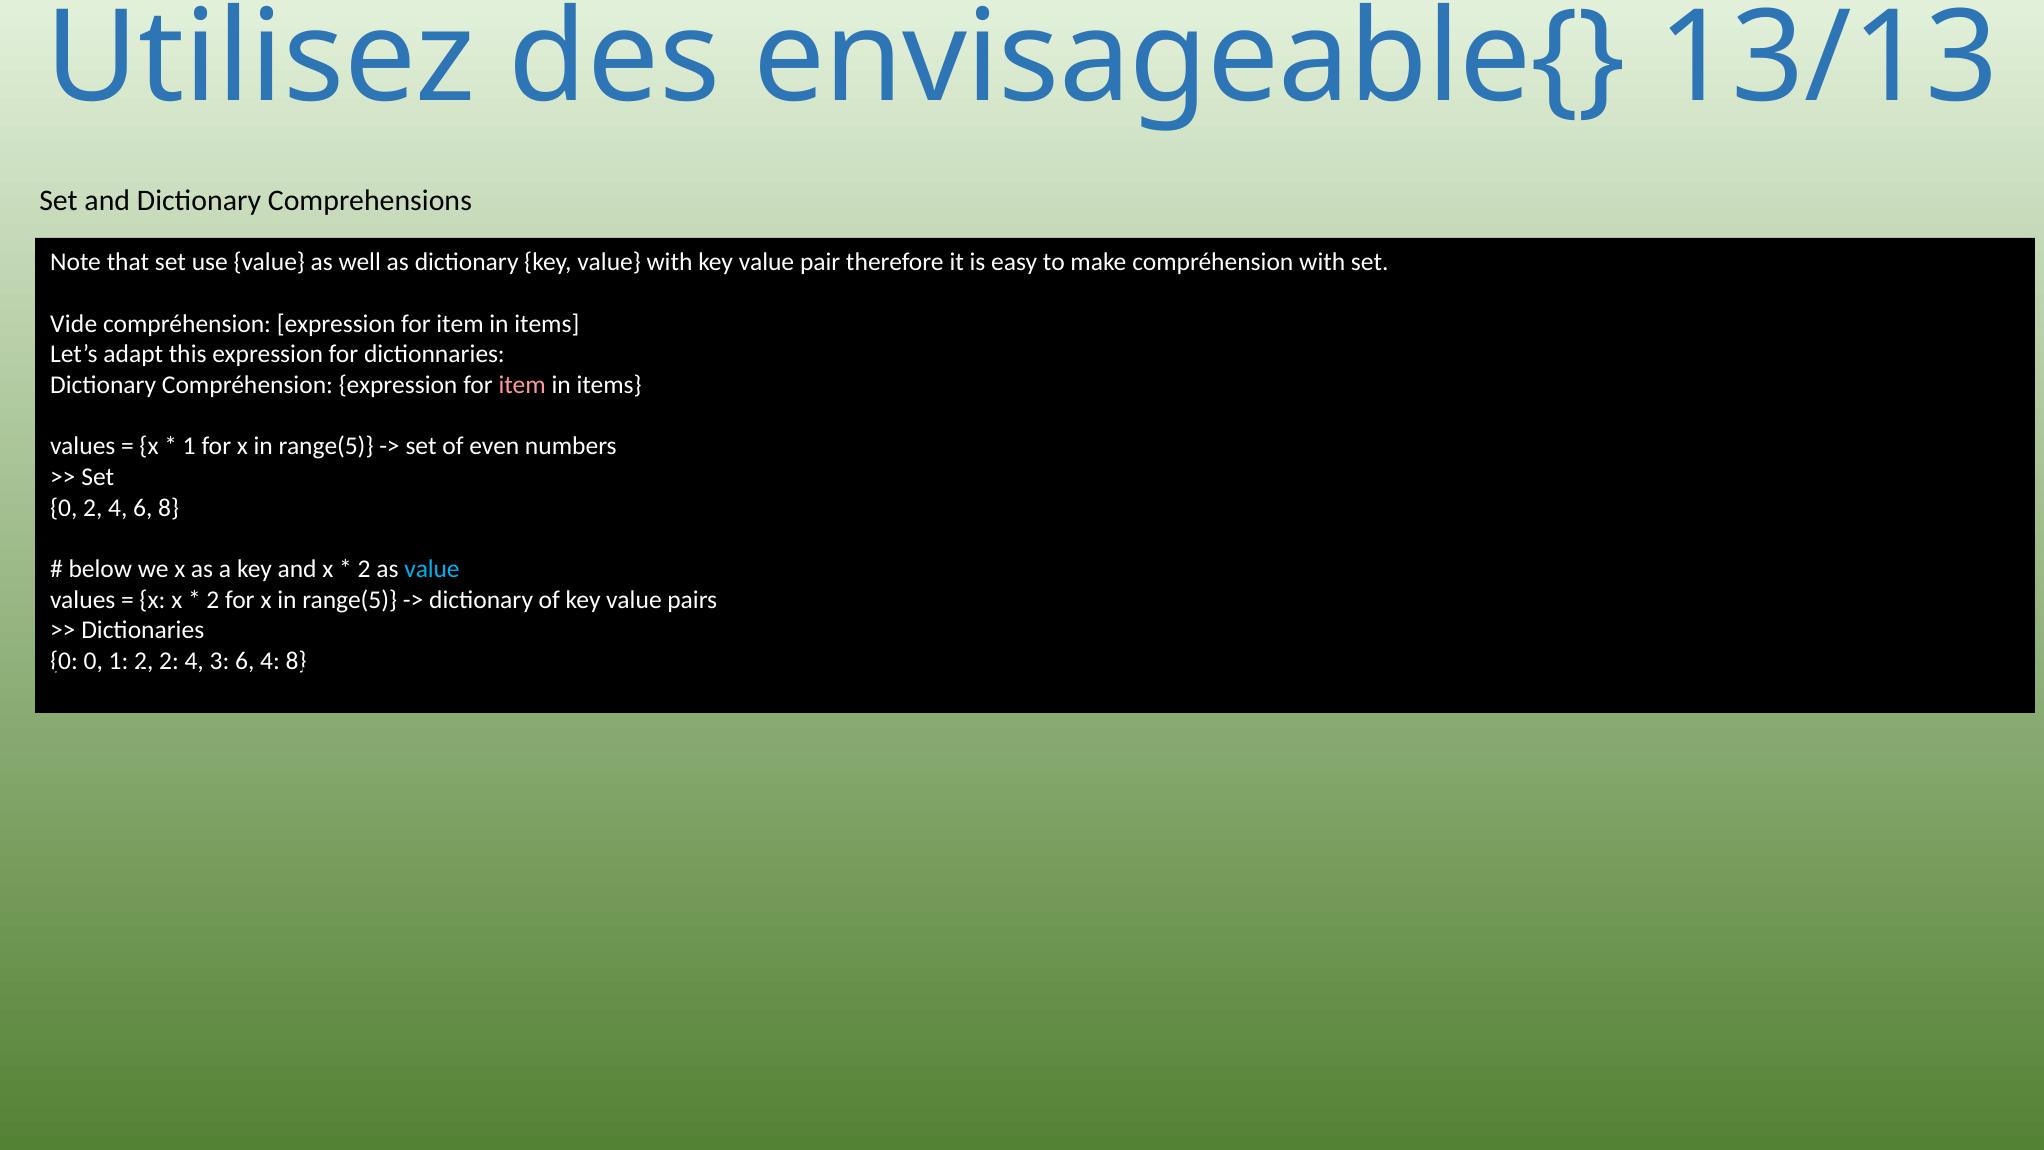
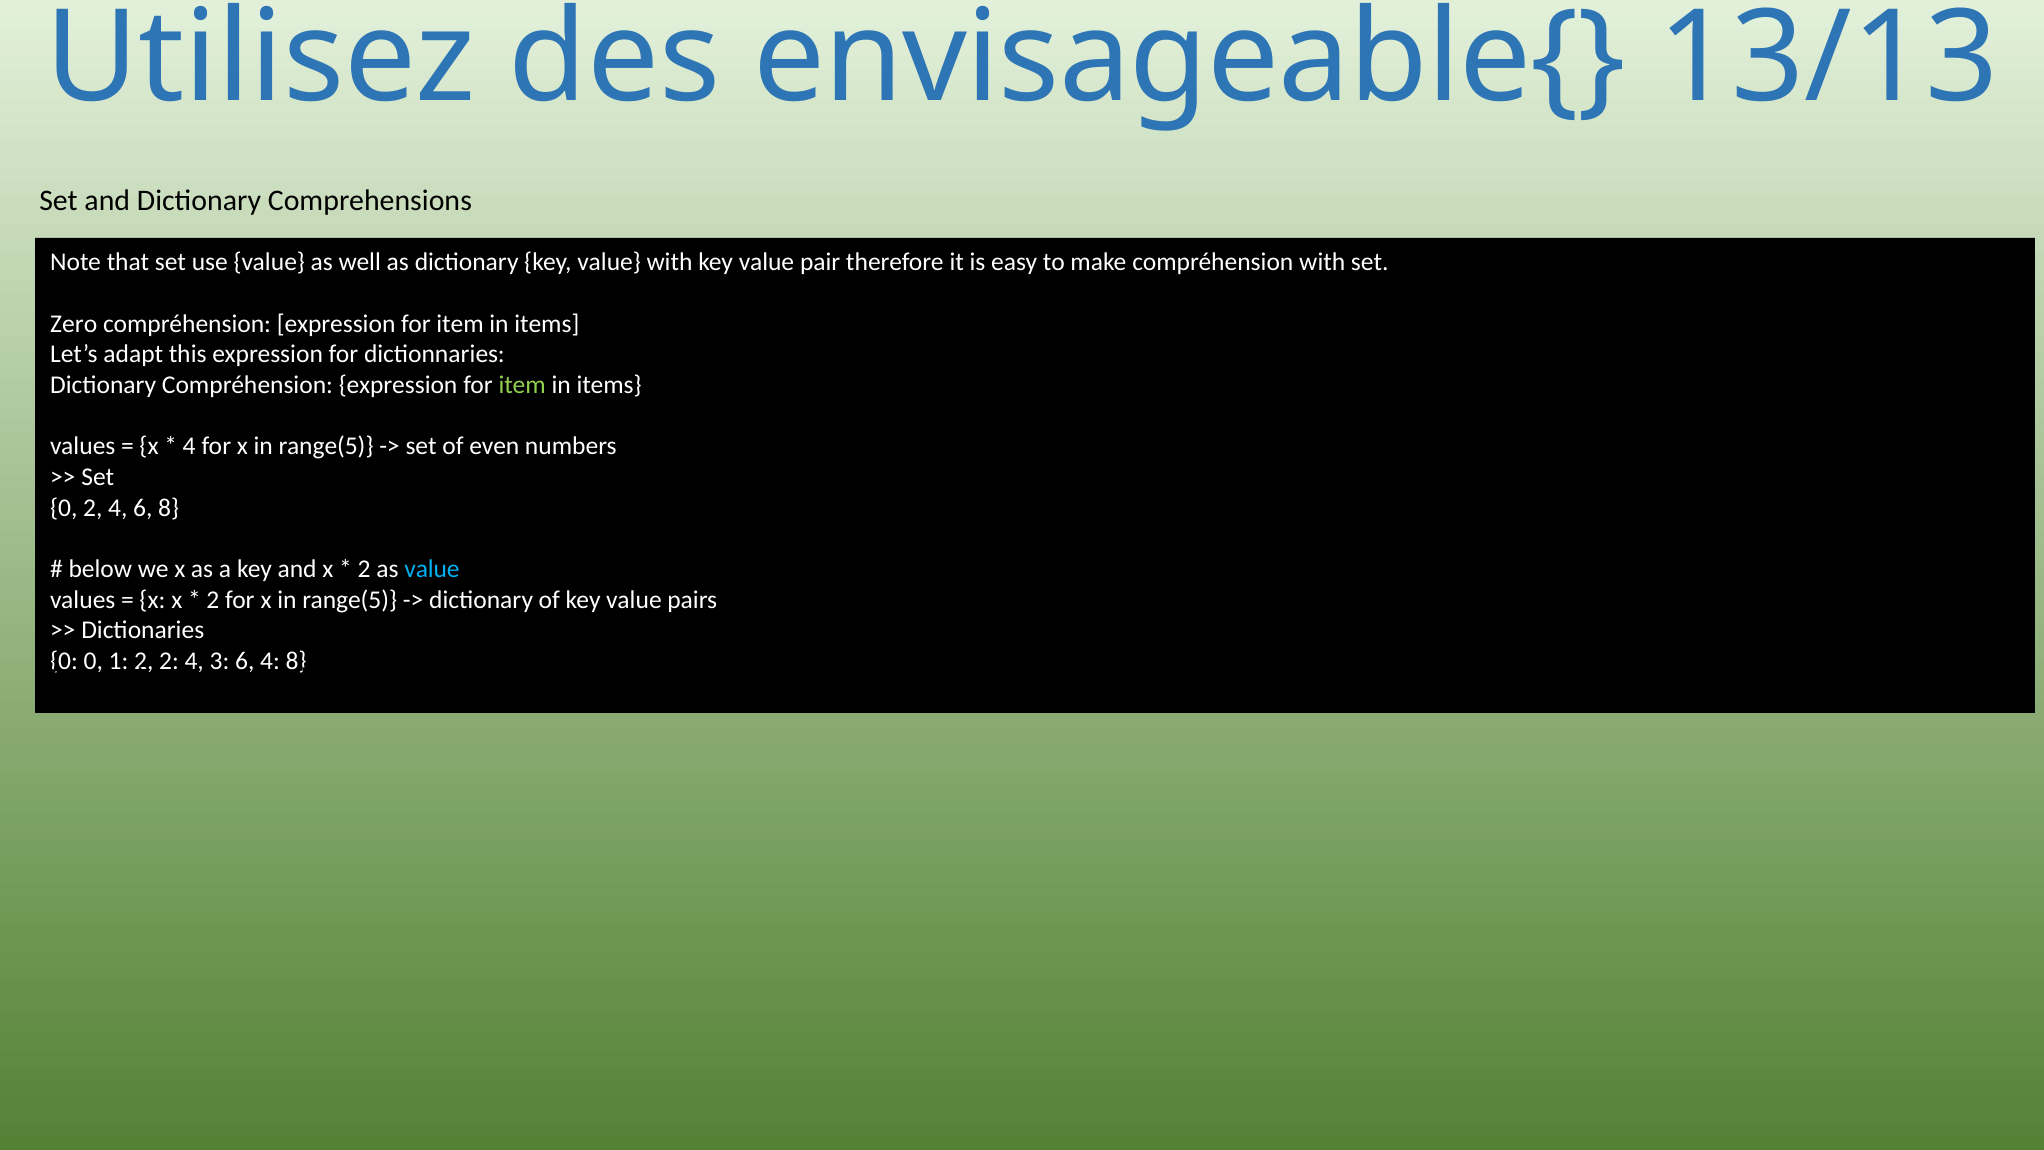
Vide: Vide -> Zero (74, 324)
item colour: pink -> light green (522, 385)
1: 1 -> 4 (189, 446)
